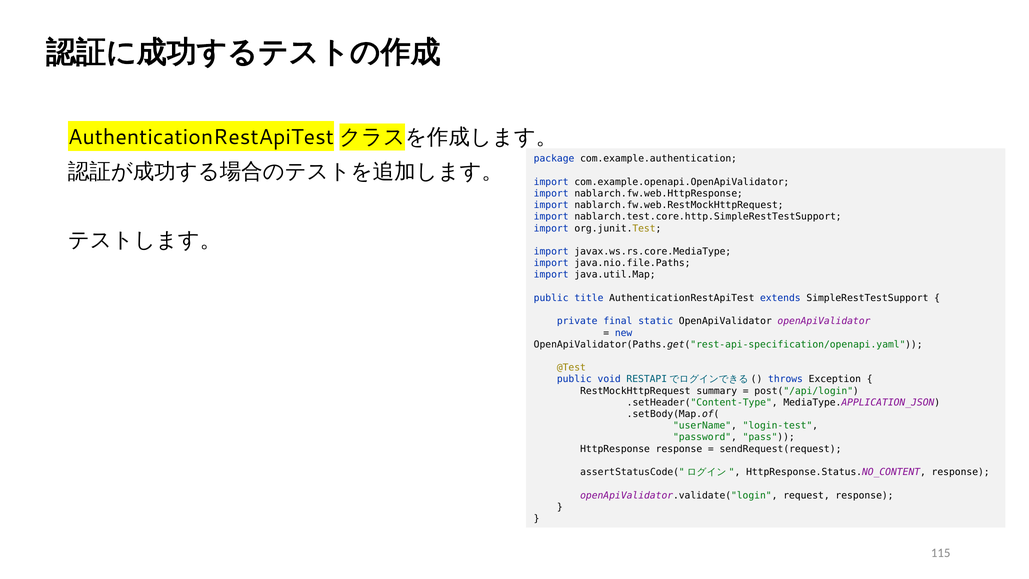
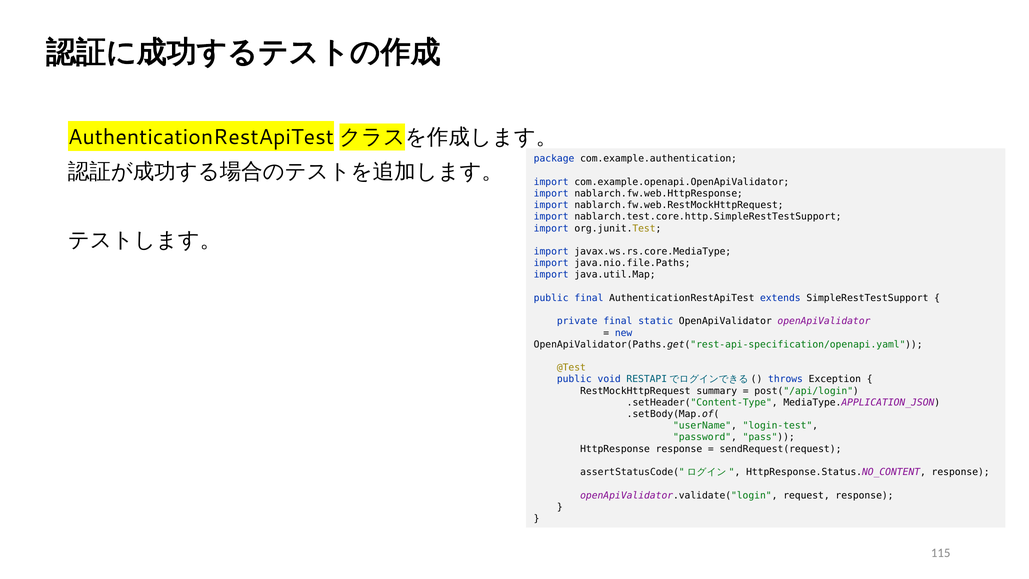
public title: title -> final (589, 298)
